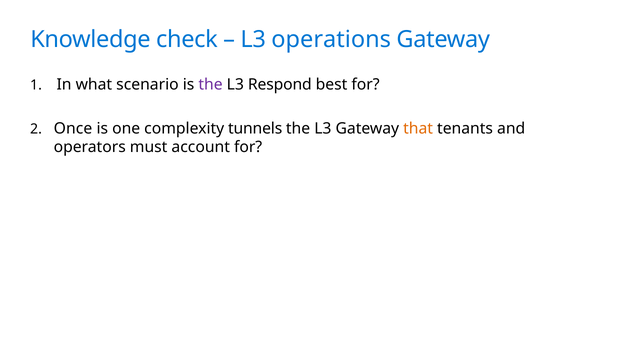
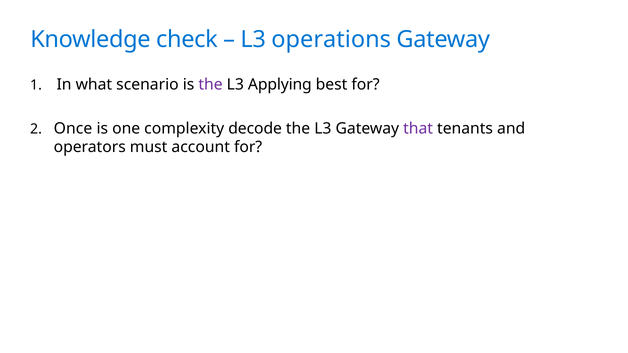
Respond: Respond -> Applying (280, 84)
tunnels: tunnels -> decode (255, 128)
that colour: orange -> purple (418, 128)
